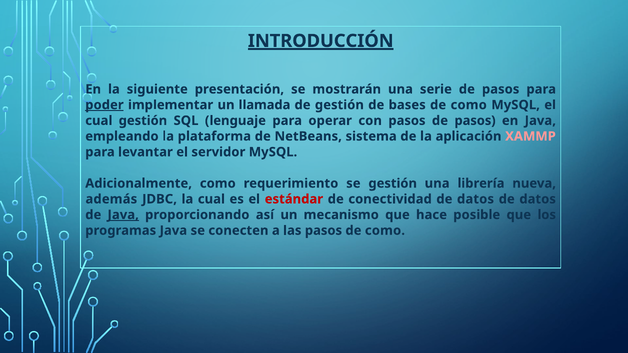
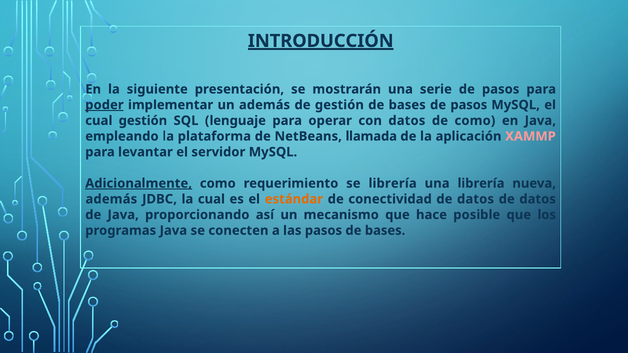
un llamada: llamada -> además (265, 105)
bases de como: como -> pasos (469, 105)
con pasos: pasos -> datos (407, 121)
pasos: pasos -> como (475, 121)
sistema: sistema -> llamada (371, 136)
Adicionalmente underline: none -> present (139, 184)
se gestión: gestión -> librería (393, 184)
estándar colour: red -> orange (294, 199)
Java underline: present -> none (123, 215)
como: como -> bases (385, 231)
